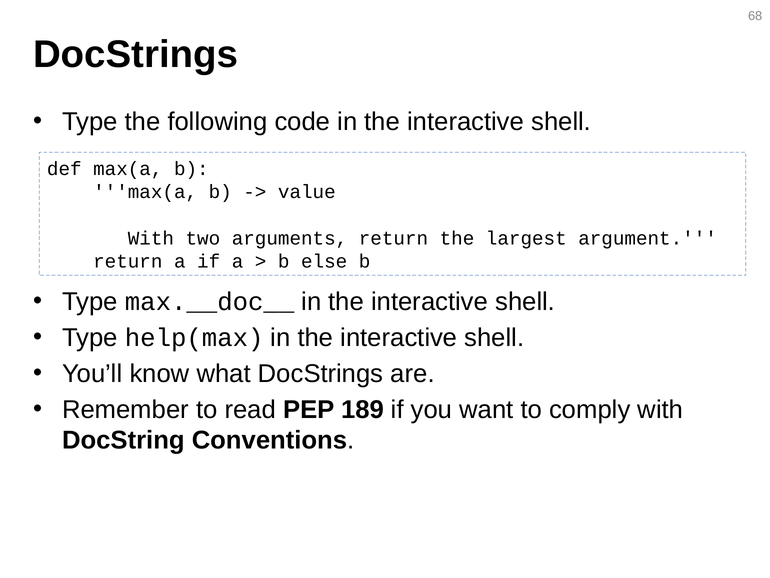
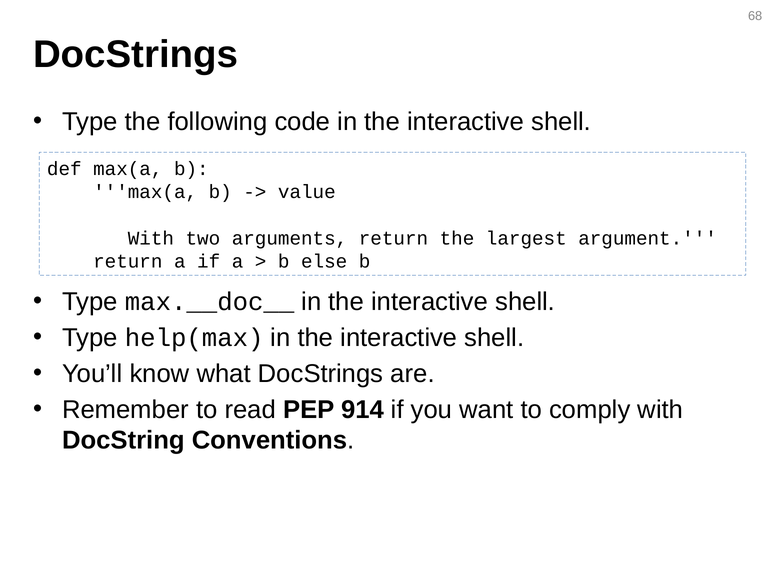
189: 189 -> 914 (362, 409)
